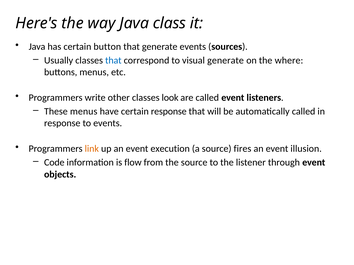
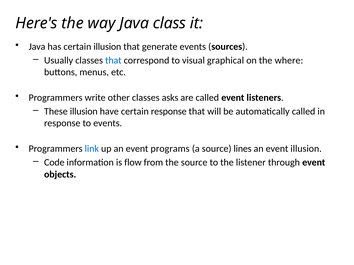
certain button: button -> illusion (107, 47)
visual generate: generate -> graphical (226, 60)
look: look -> asks (170, 98)
These menus: menus -> illusion (84, 112)
link colour: orange -> blue (92, 149)
execution: execution -> programs (170, 149)
fires: fires -> lines (243, 149)
